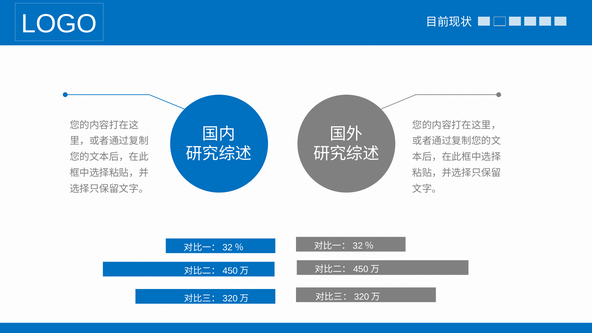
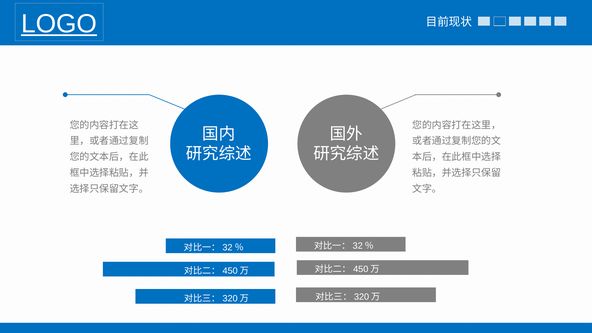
LOGO underline: none -> present (59, 24)
